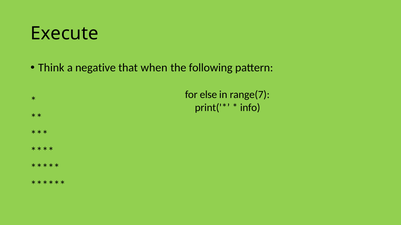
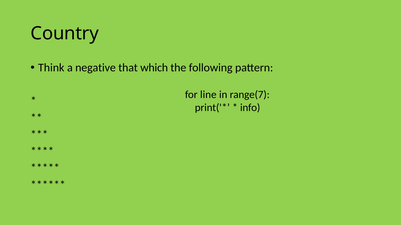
Execute: Execute -> Country (65, 34)
when: when -> which (154, 68)
else: else -> line (208, 95)
